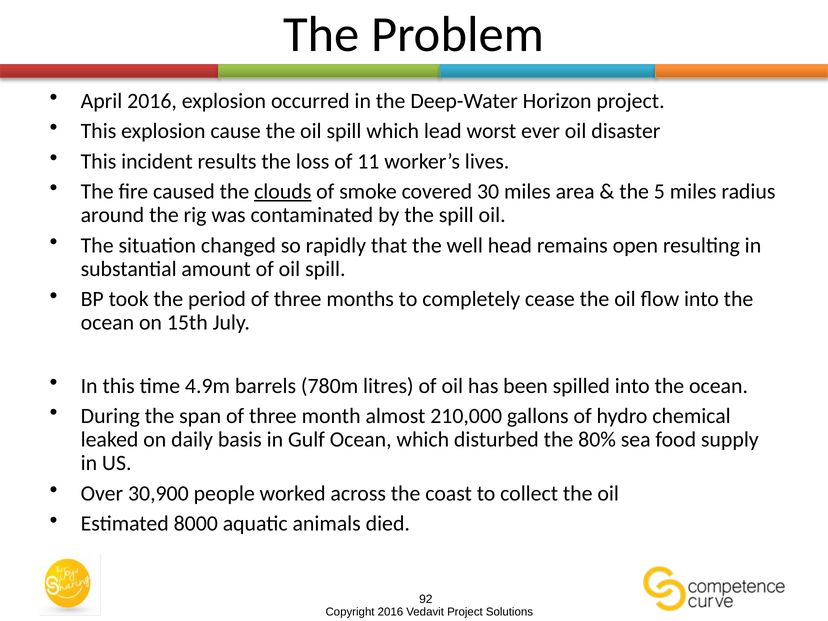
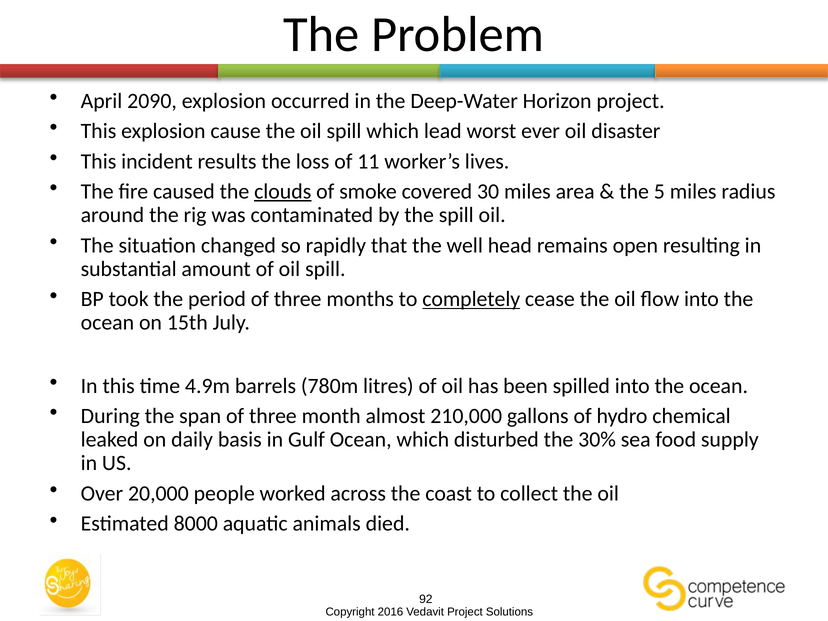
April 2016: 2016 -> 2090 (152, 101)
completely underline: none -> present (471, 299)
80%: 80% -> 30% (597, 440)
30,900: 30,900 -> 20,000 (158, 493)
